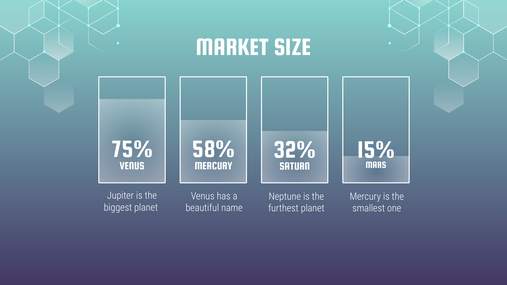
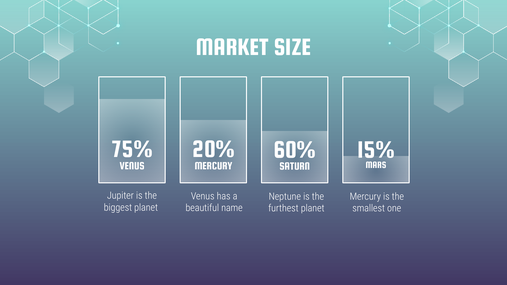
58%: 58% -> 20% (214, 149)
32%: 32% -> 60% (295, 149)
